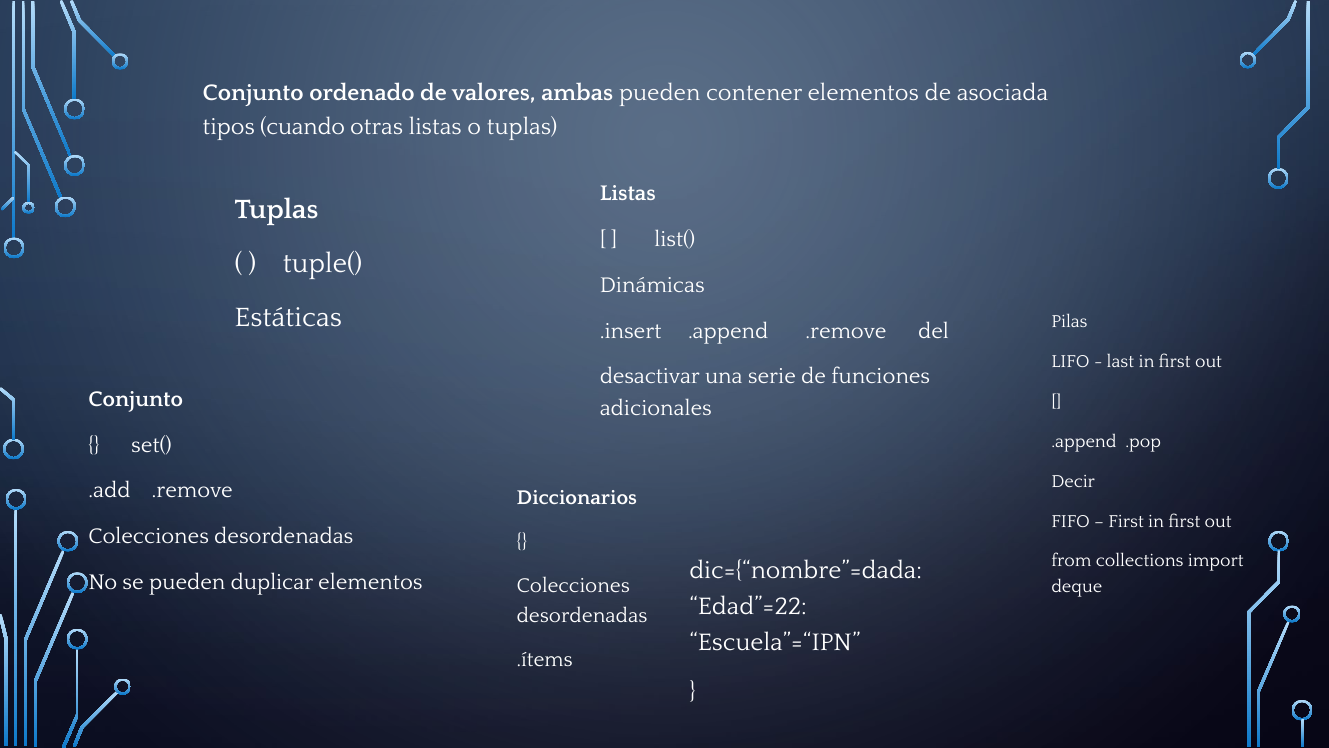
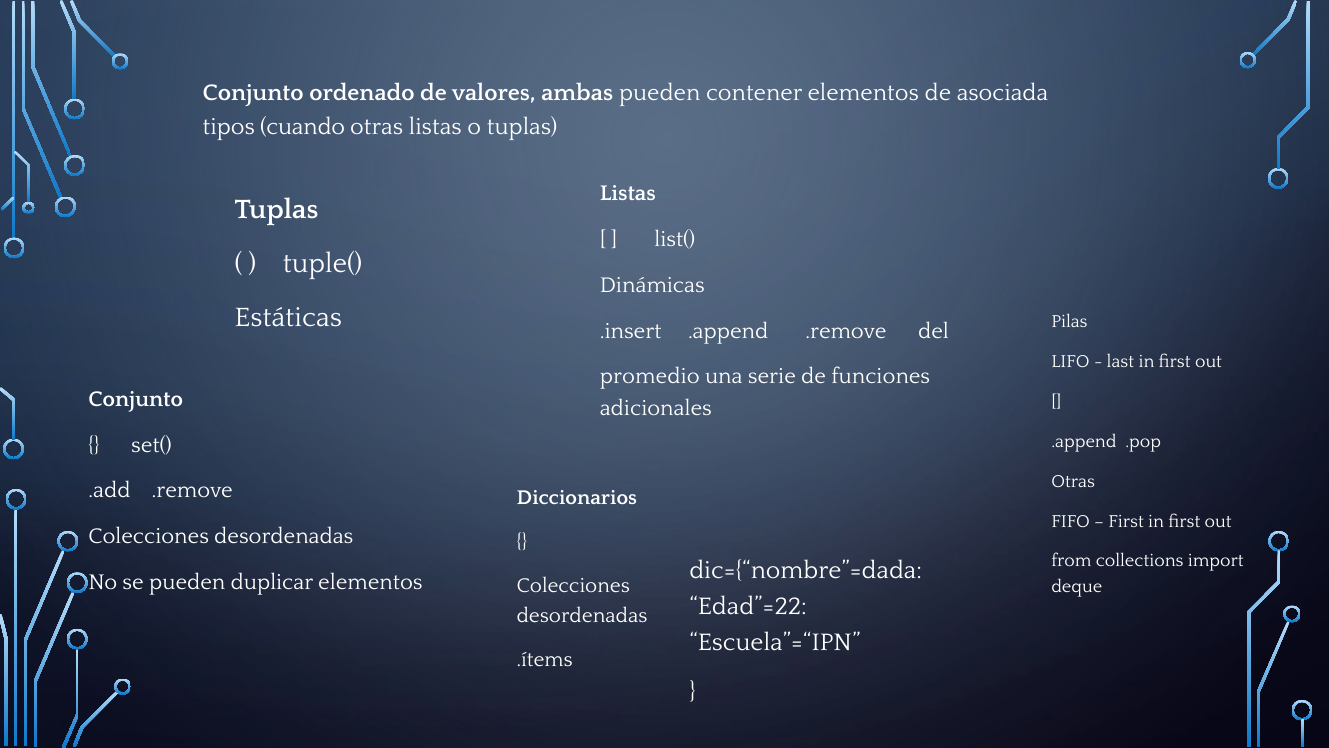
desactivar: desactivar -> promedio (650, 376)
Decir: Decir -> Otras (1073, 481)
